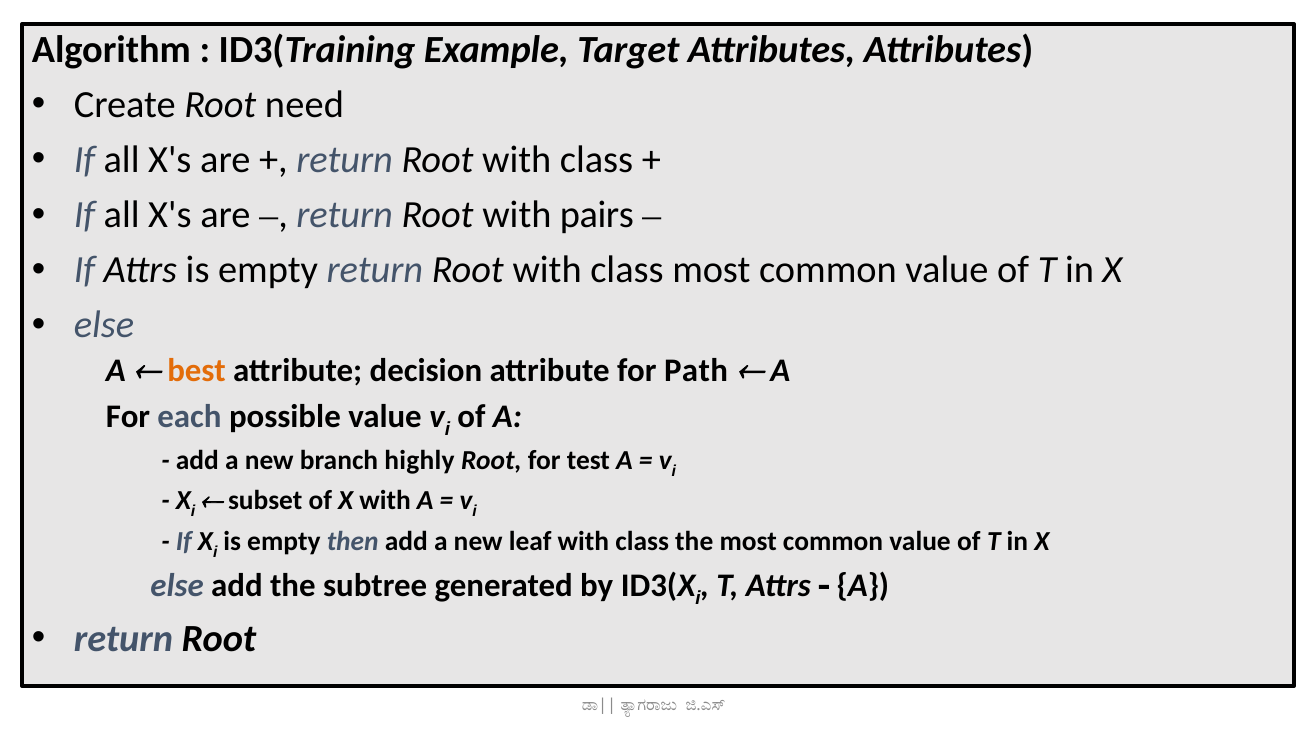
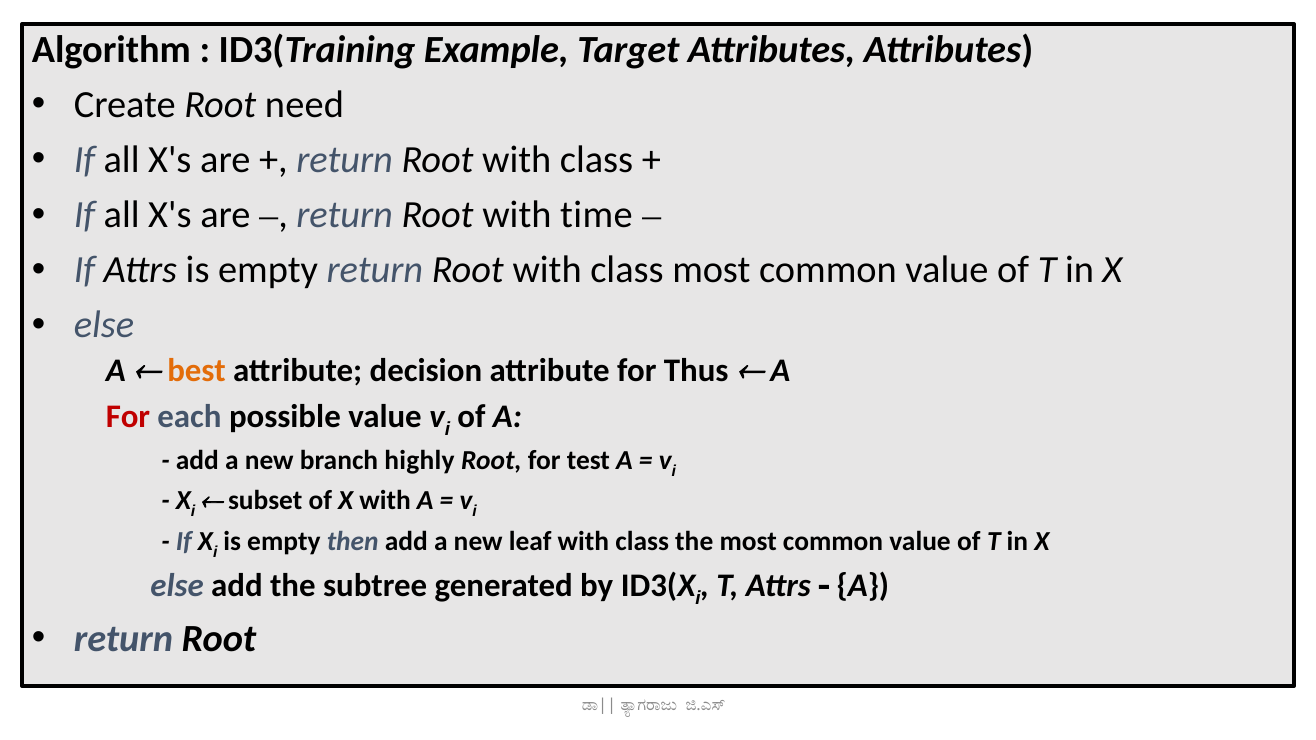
pairs: pairs -> time (596, 215)
Path: Path -> Thus (696, 370)
For colour: black -> red (128, 417)
